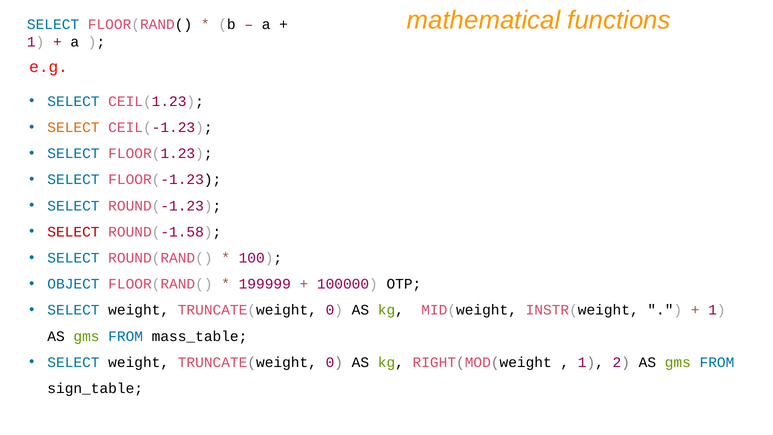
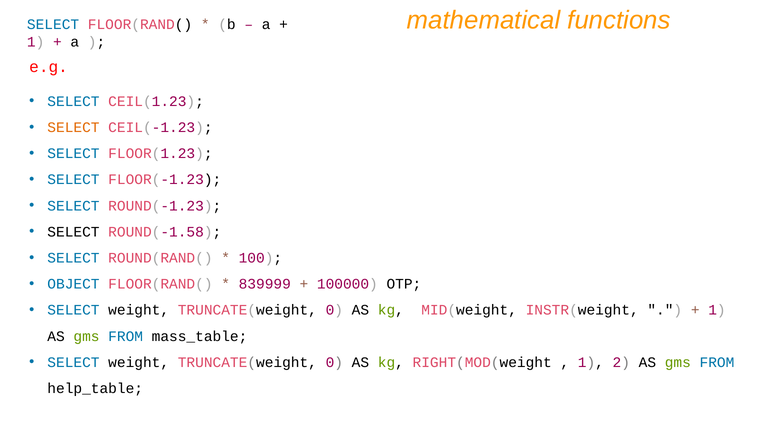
SELECT colour: red -> black (73, 232)
199999: 199999 -> 839999 (265, 284)
sign_table: sign_table -> help_table (95, 388)
